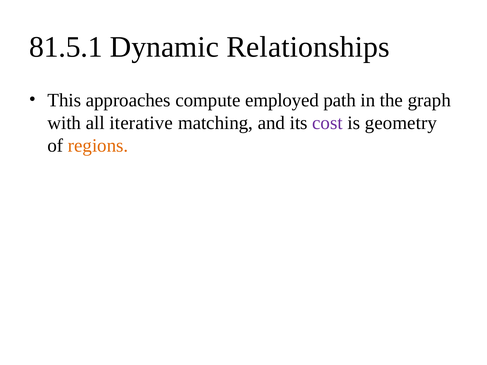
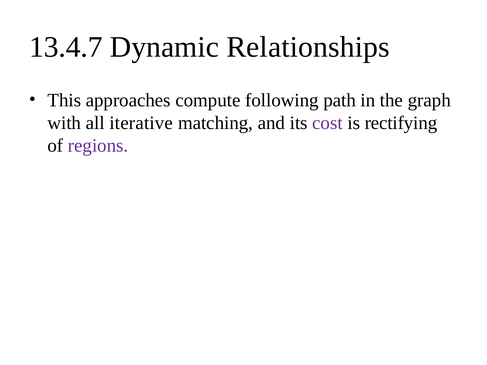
81.5.1: 81.5.1 -> 13.4.7 (66, 47)
employed: employed -> following (282, 100)
geometry: geometry -> rectifying (401, 123)
regions colour: orange -> purple (98, 146)
